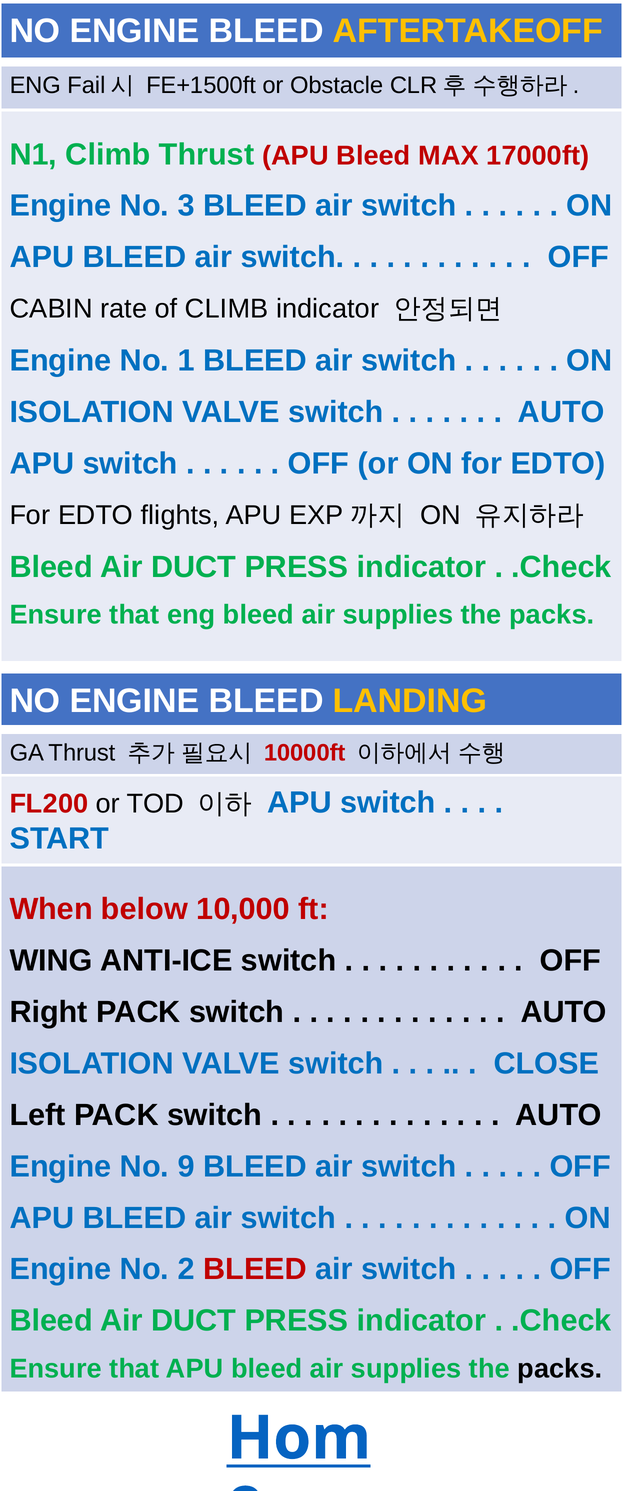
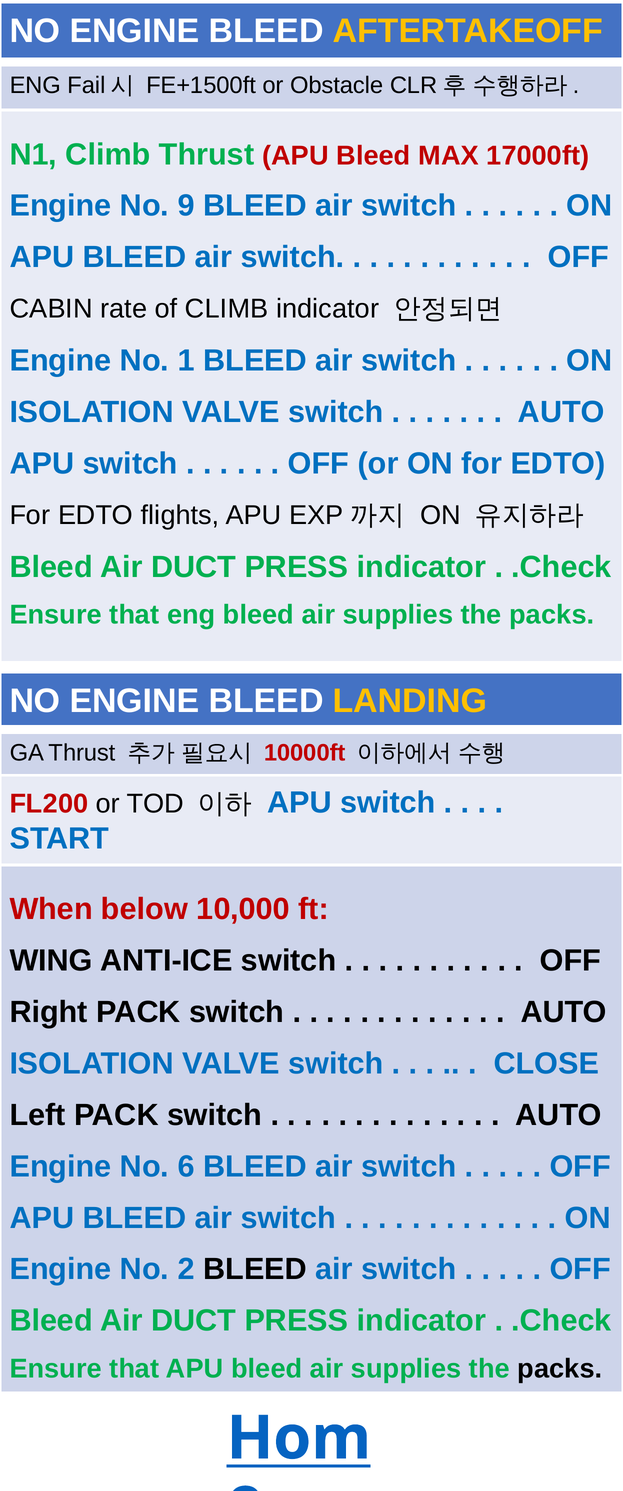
3: 3 -> 9 (186, 206)
9: 9 -> 6 (186, 1166)
BLEED colour: red -> black (255, 1269)
